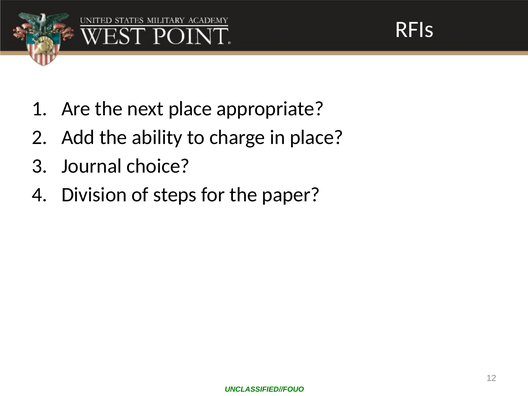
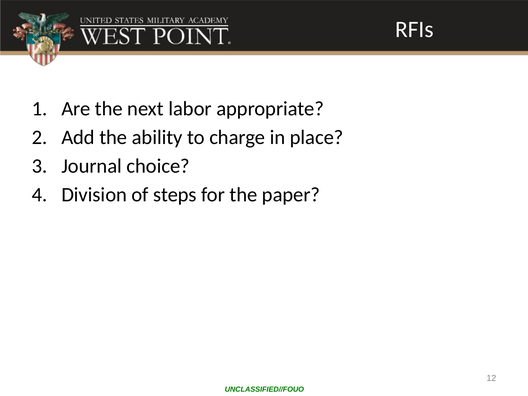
next place: place -> labor (190, 109)
